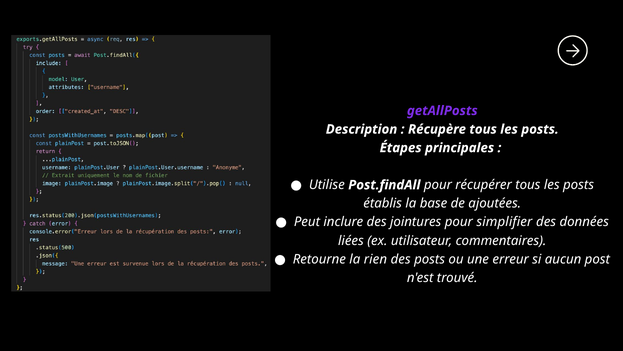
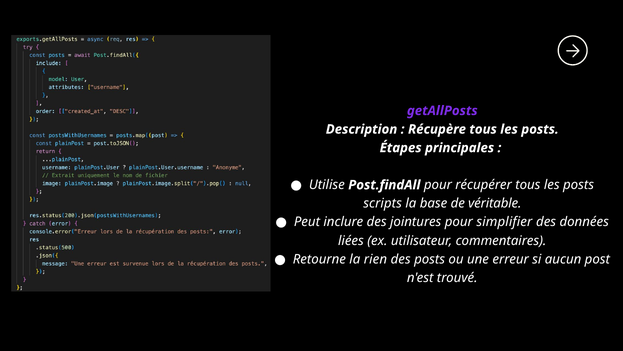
établis: établis -> scripts (383, 203)
ajoutées: ajoutées -> véritable (495, 203)
